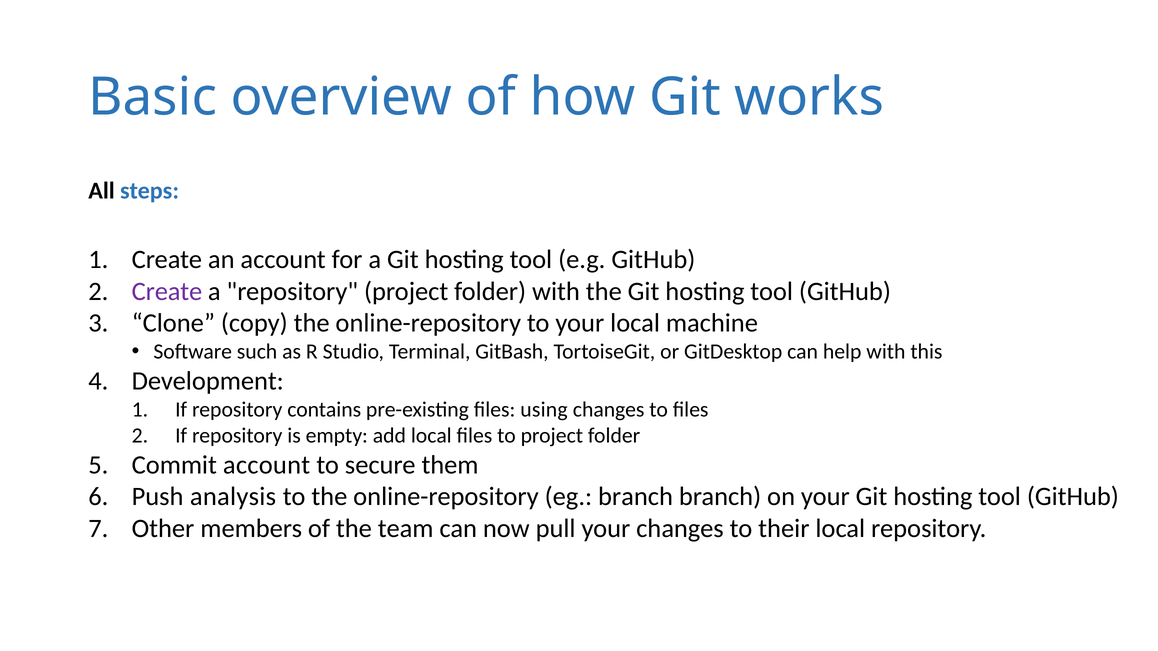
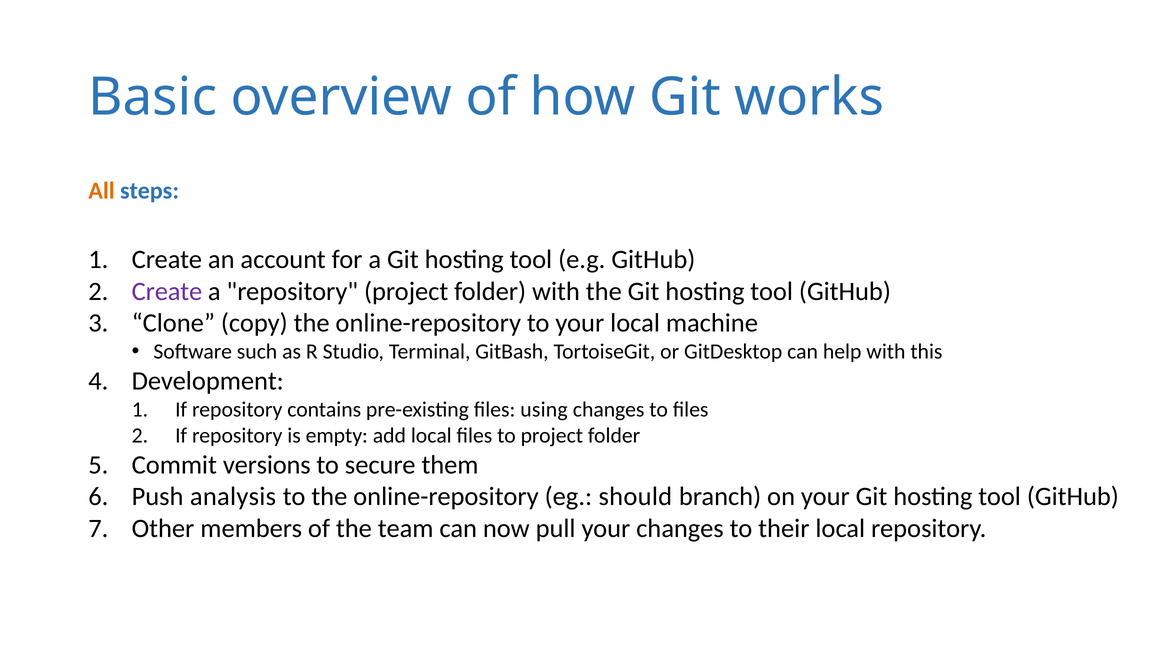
All colour: black -> orange (102, 191)
Commit account: account -> versions (267, 465)
eg branch: branch -> should (635, 497)
